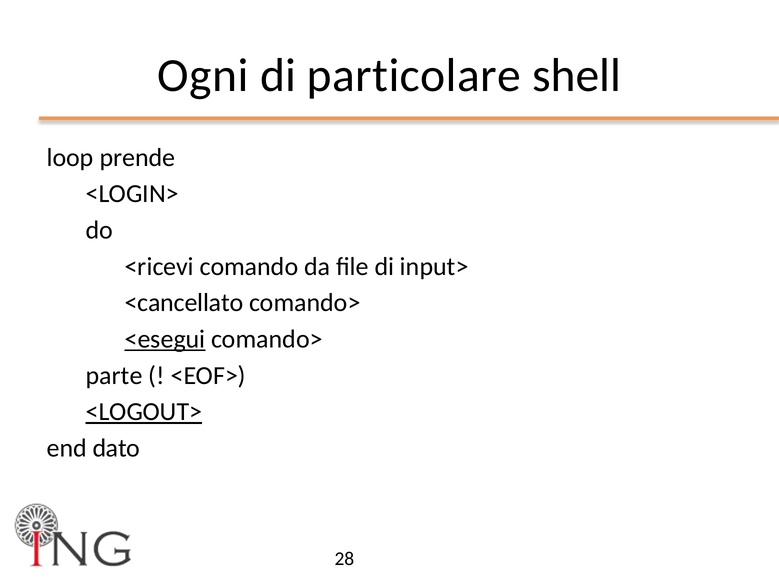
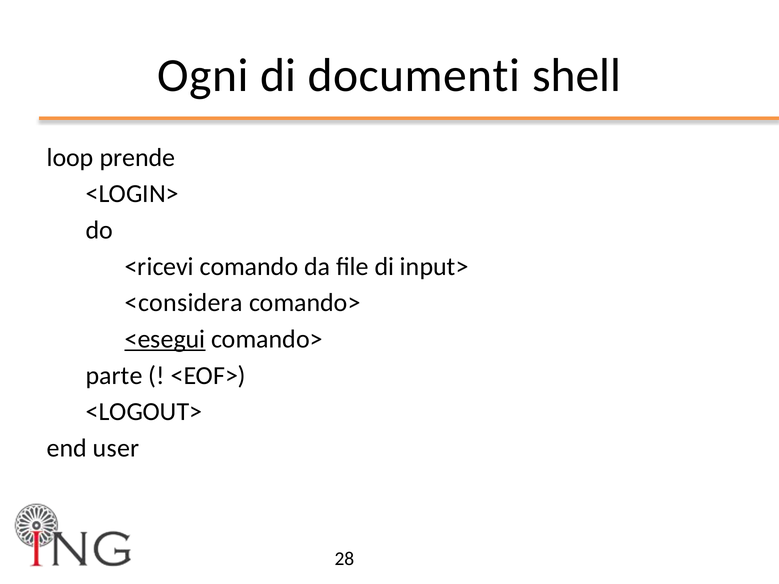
particolare: particolare -> documenti (414, 75)
<cancellato: <cancellato -> <considera (184, 303)
<LOGOUT> underline: present -> none (144, 412)
dato: dato -> user (116, 448)
